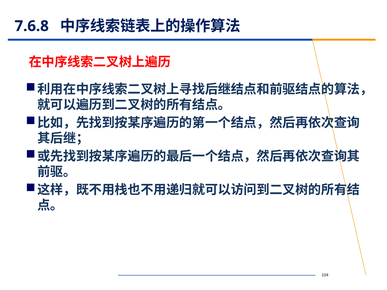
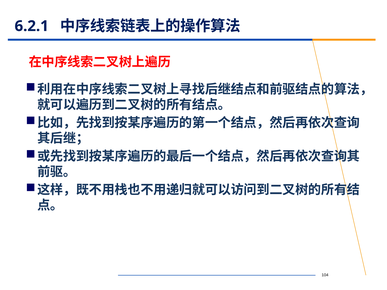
7.6.8: 7.6.8 -> 6.2.1 (32, 26)
